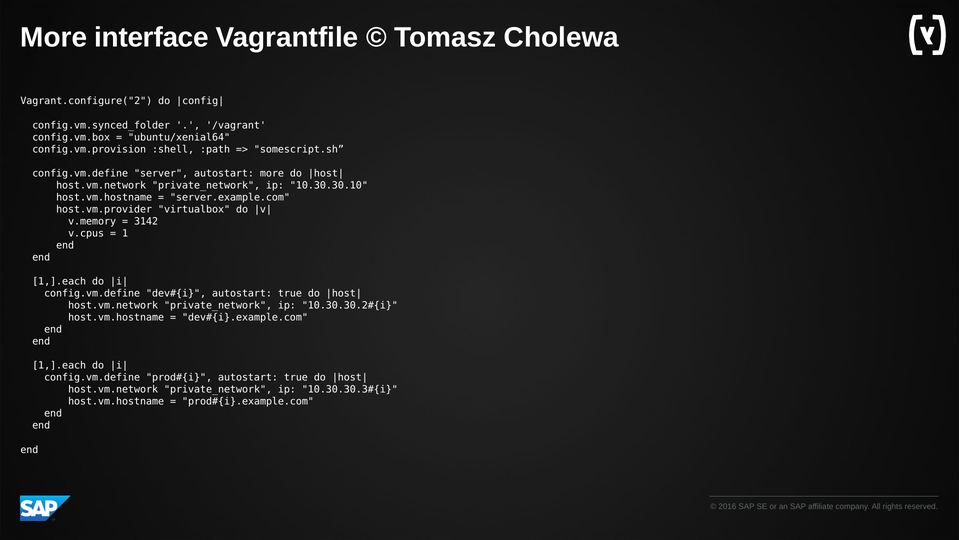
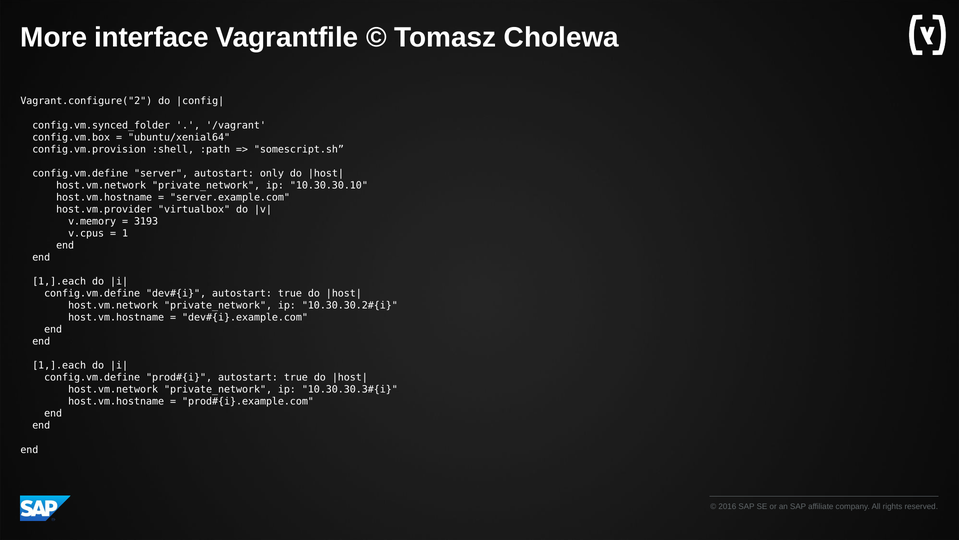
autostart more: more -> only (272, 173)
3142: 3142 -> 3193 (146, 221)
